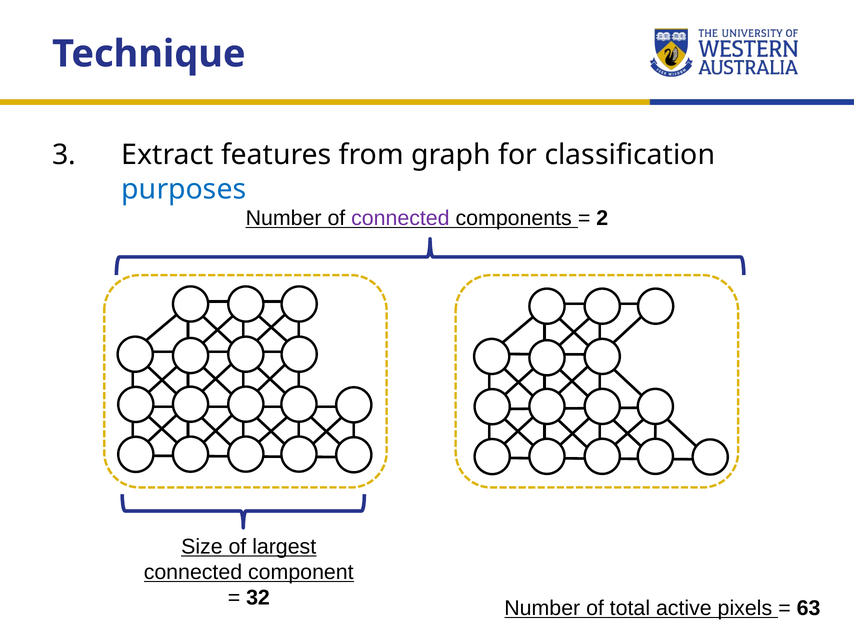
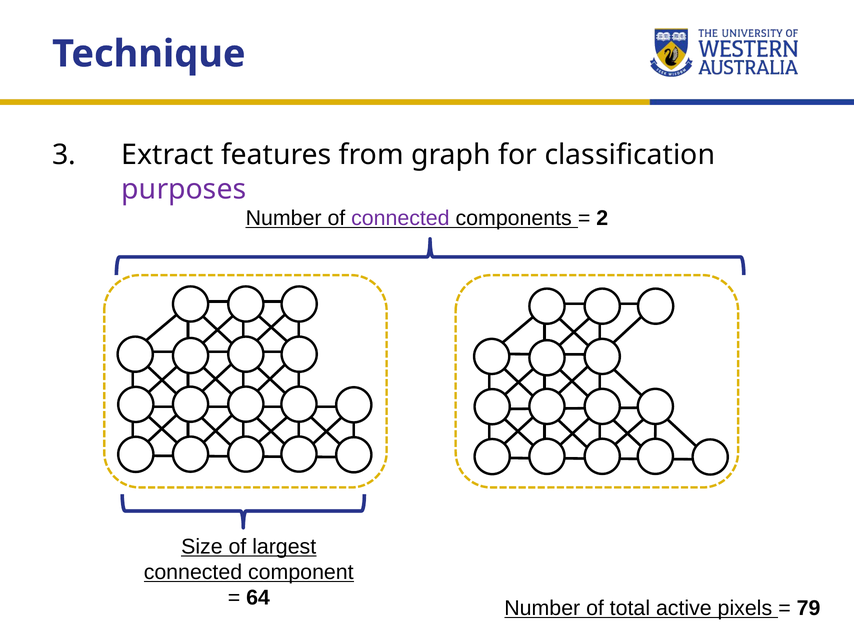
purposes colour: blue -> purple (184, 189)
32: 32 -> 64 (258, 598)
63: 63 -> 79 (809, 608)
